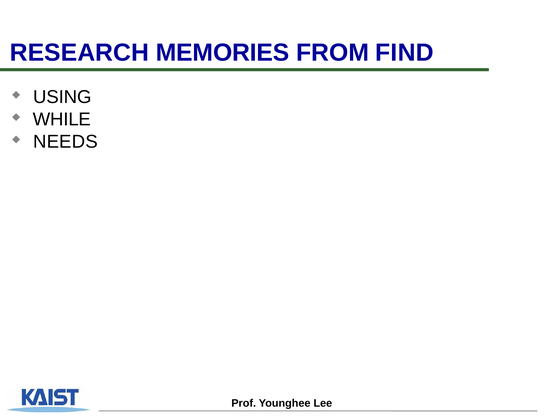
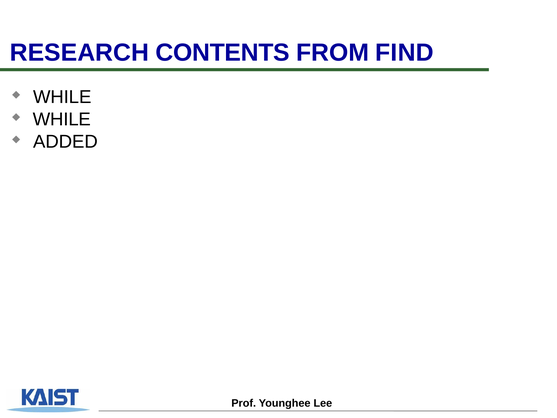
MEMORIES: MEMORIES -> CONTENTS (223, 53)
USING: USING -> WHILE (62, 97)
NEEDS: NEEDS -> ADDED (66, 141)
